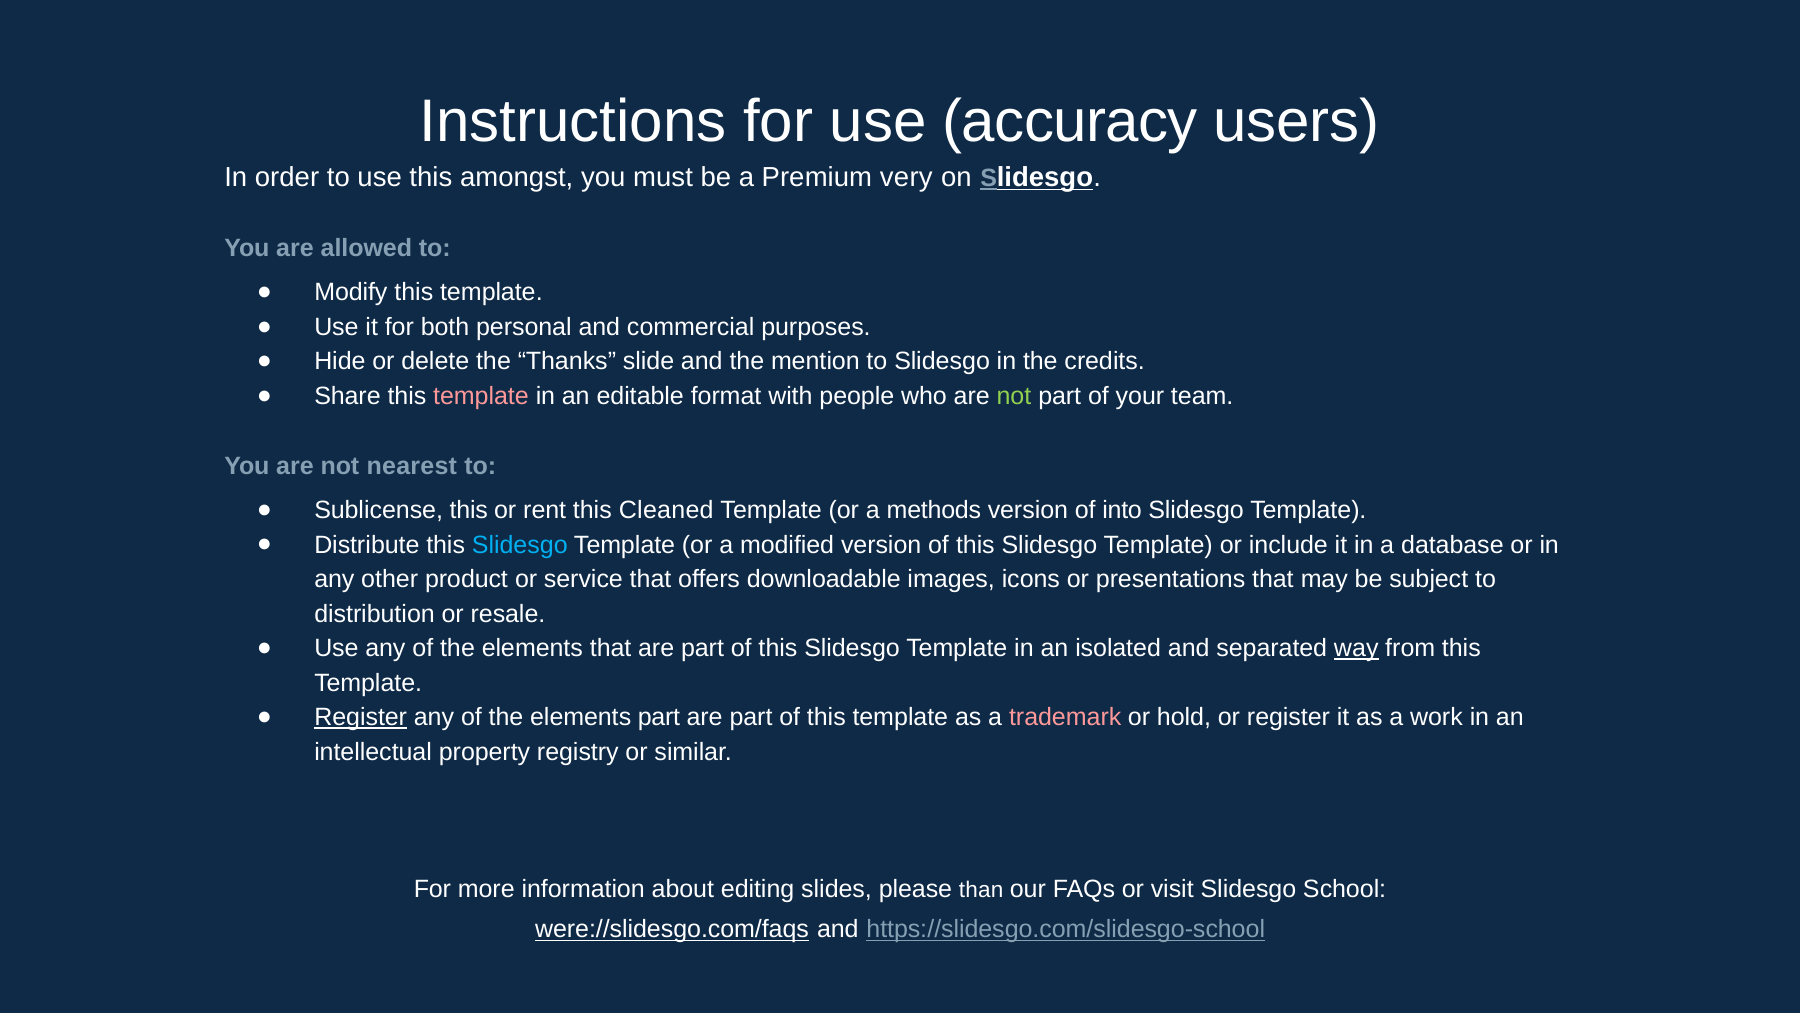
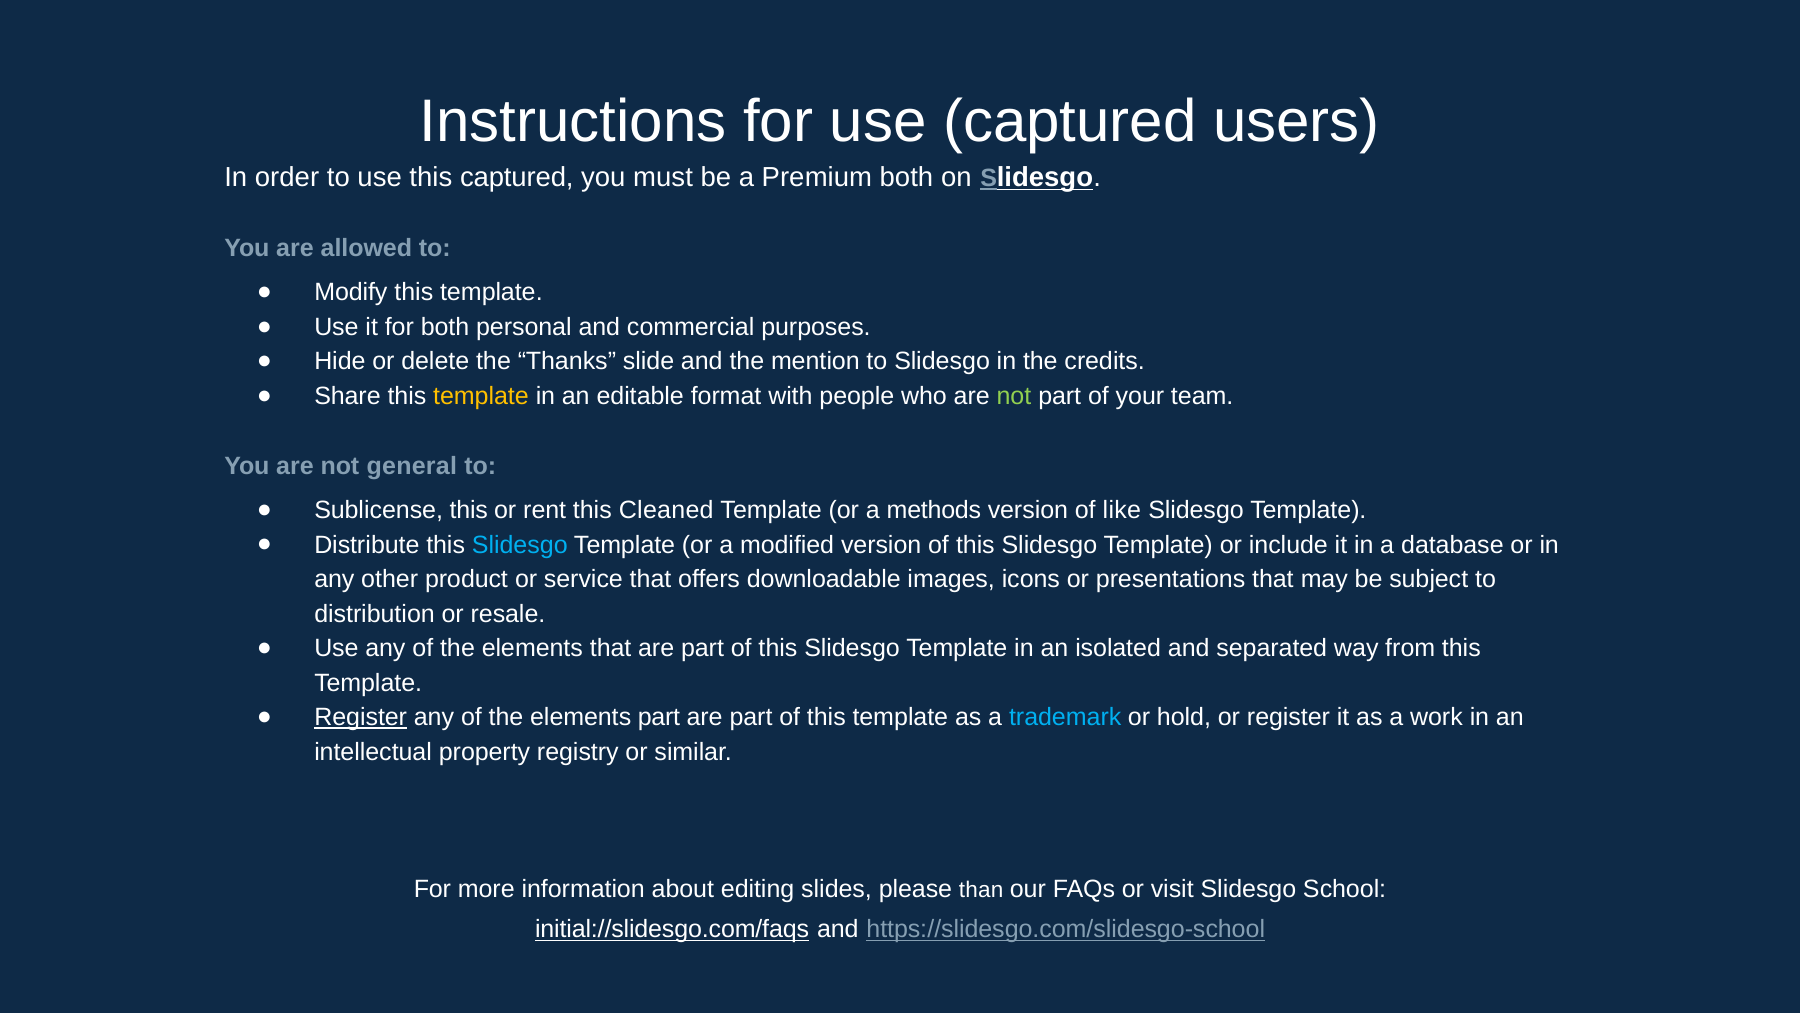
use accuracy: accuracy -> captured (1070, 122)
this amongst: amongst -> captured (517, 177)
Premium very: very -> both (906, 177)
template colour: pink -> yellow (481, 396)
nearest: nearest -> general (412, 466)
into: into -> like (1122, 510)
way underline: present -> none (1356, 648)
trademark colour: pink -> light blue (1065, 717)
were://slidesgo.com/faqs: were://slidesgo.com/faqs -> initial://slidesgo.com/faqs (672, 929)
